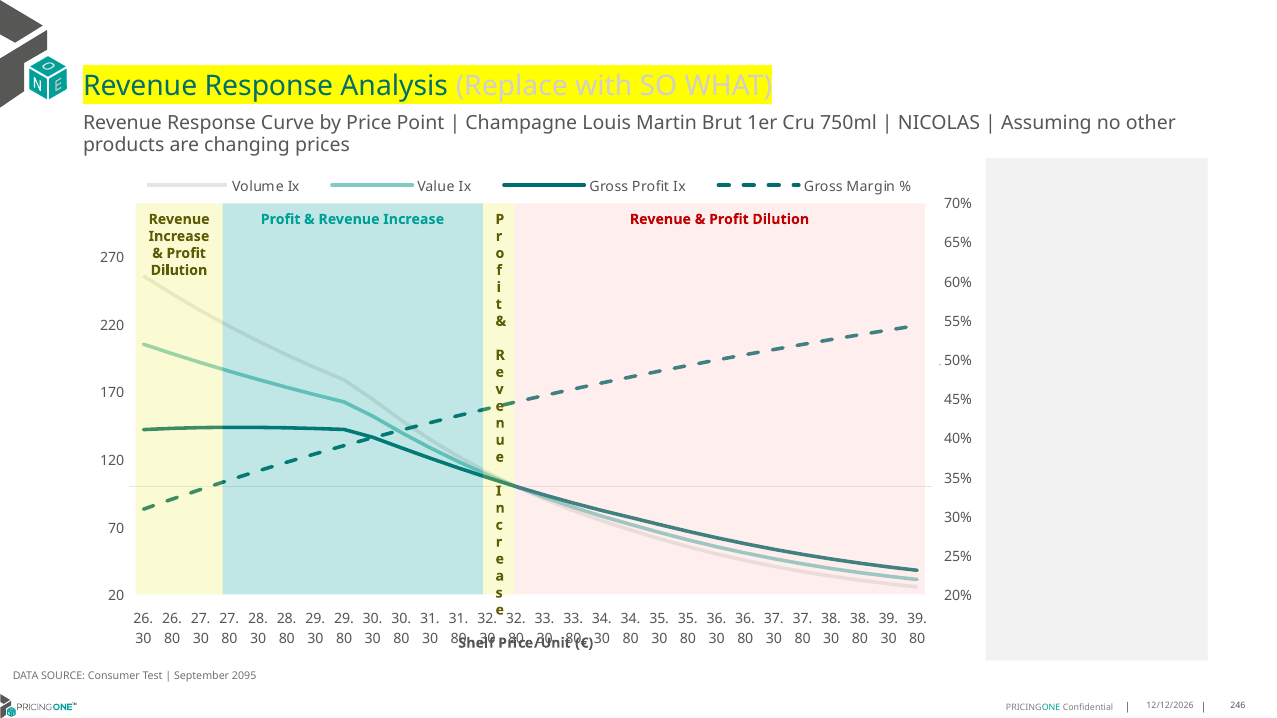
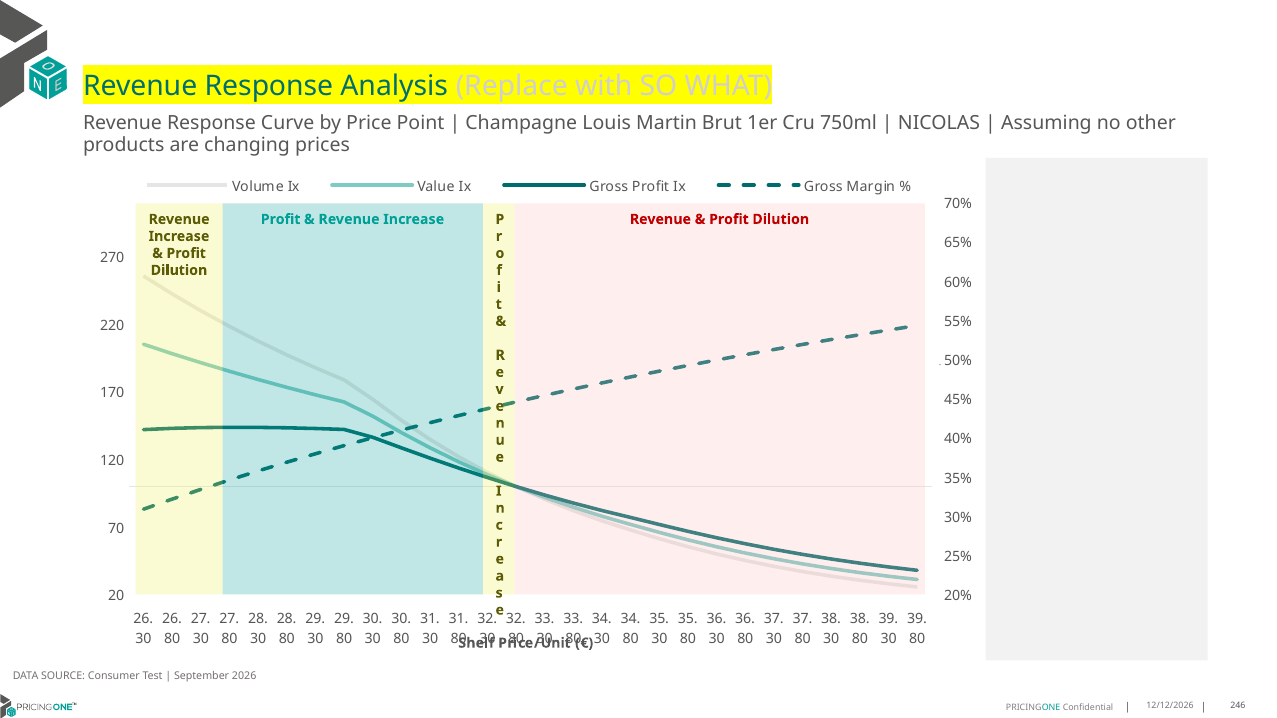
2095: 2095 -> 2026 (244, 677)
